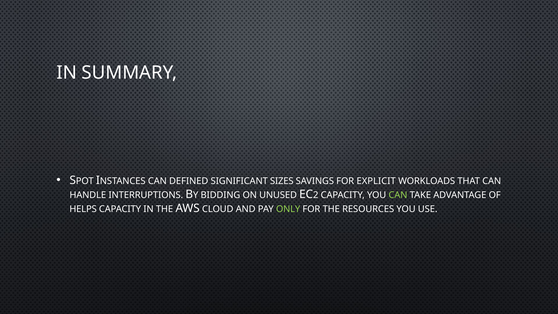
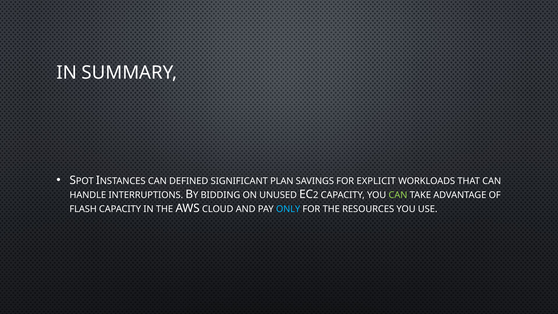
SIZES: SIZES -> PLAN (282, 181)
HELPS: HELPS -> FLASH (83, 209)
ONLY colour: light green -> light blue (288, 209)
